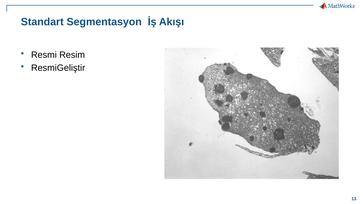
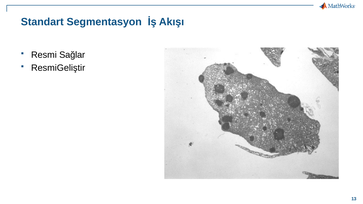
Resim: Resim -> Sağlar (72, 55)
